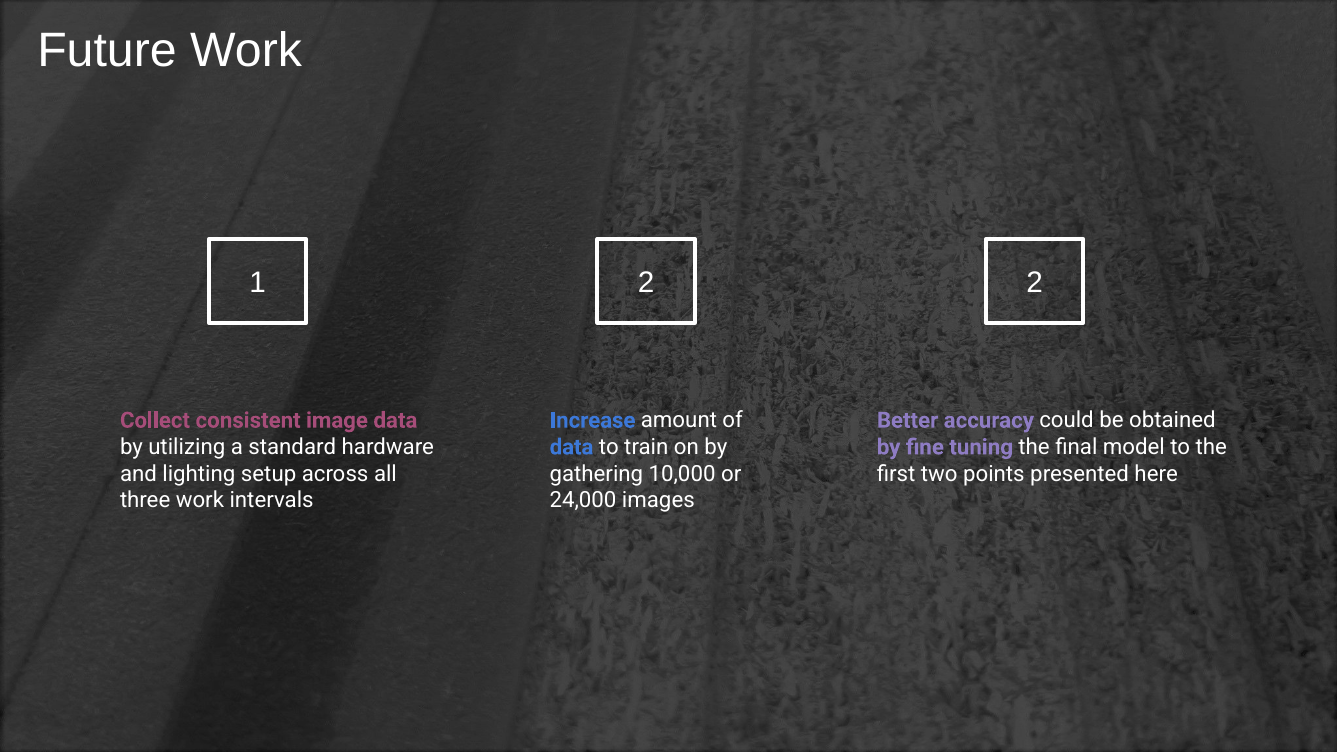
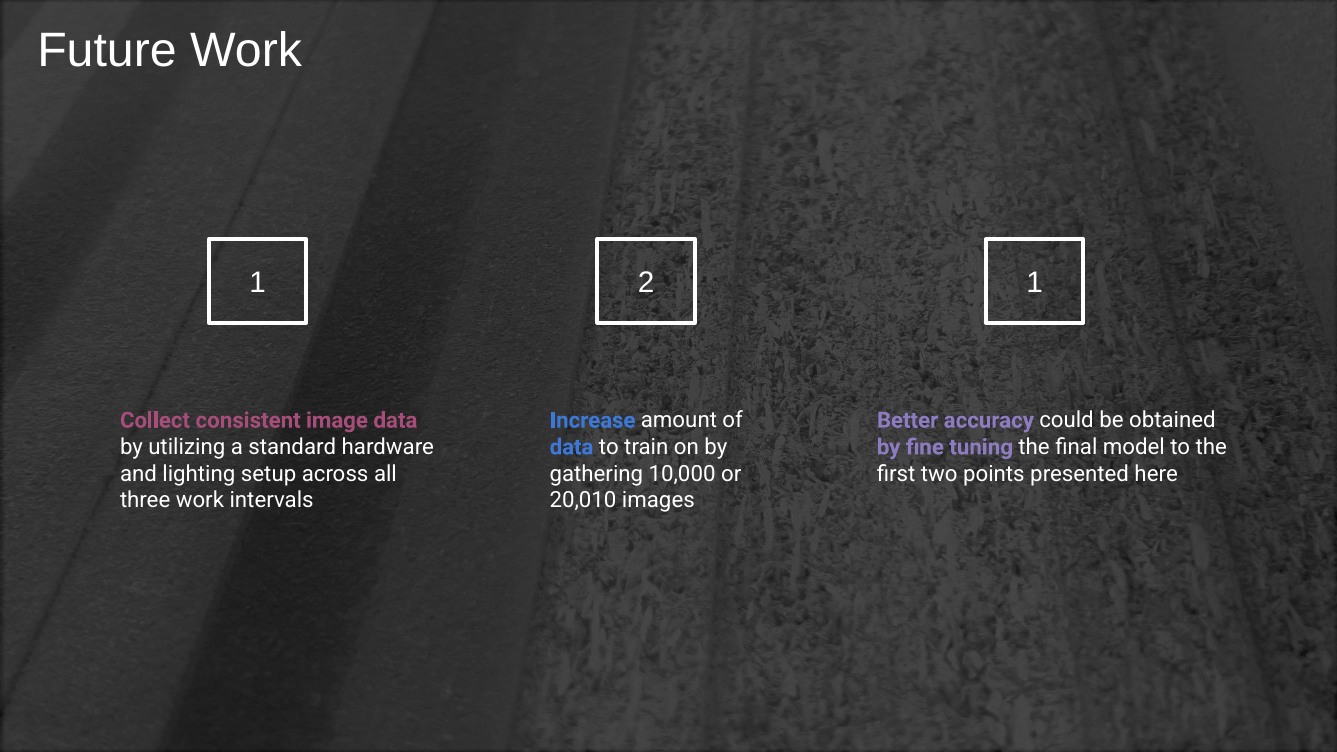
2 2: 2 -> 1 (1035, 283)
24,000: 24,000 -> 20,010 (583, 501)
